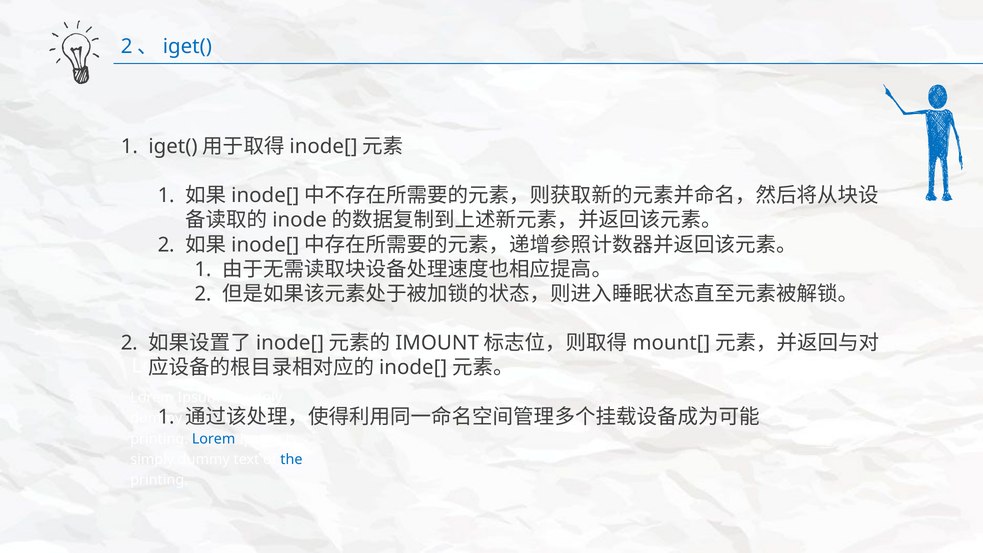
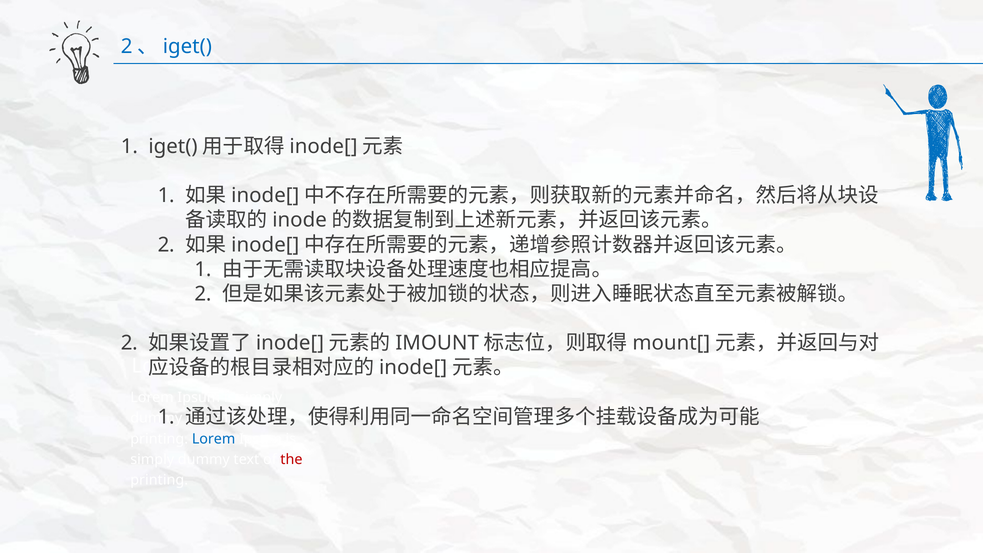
the colour: blue -> red (291, 459)
